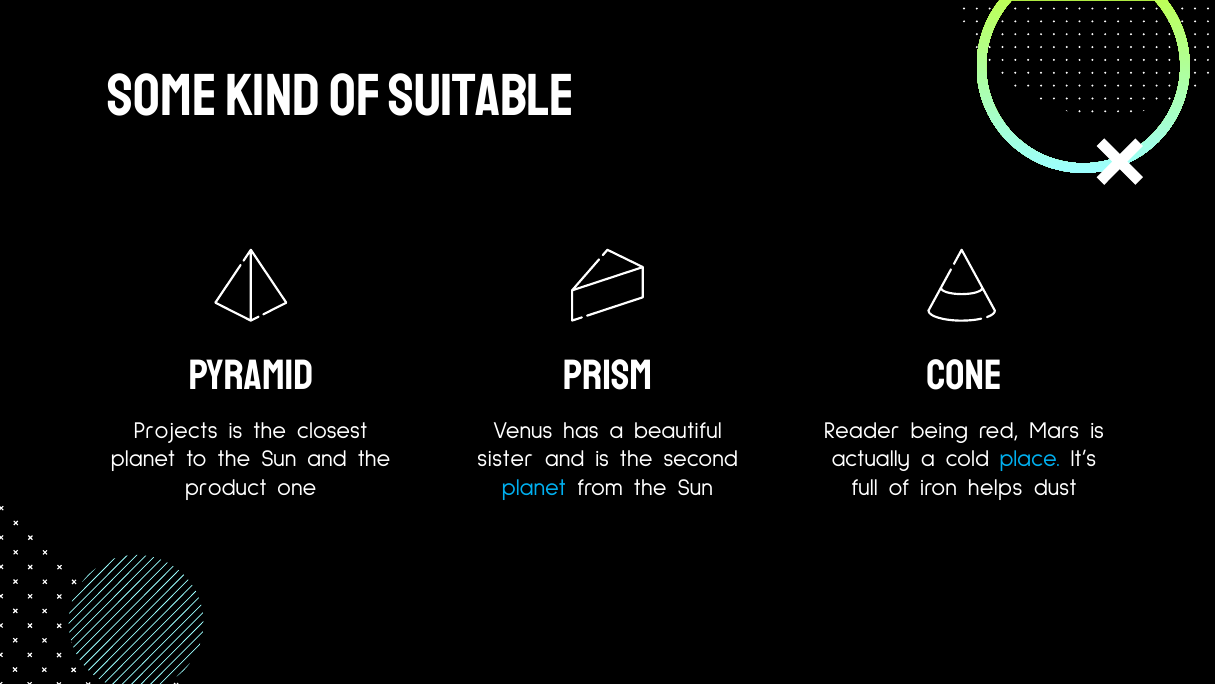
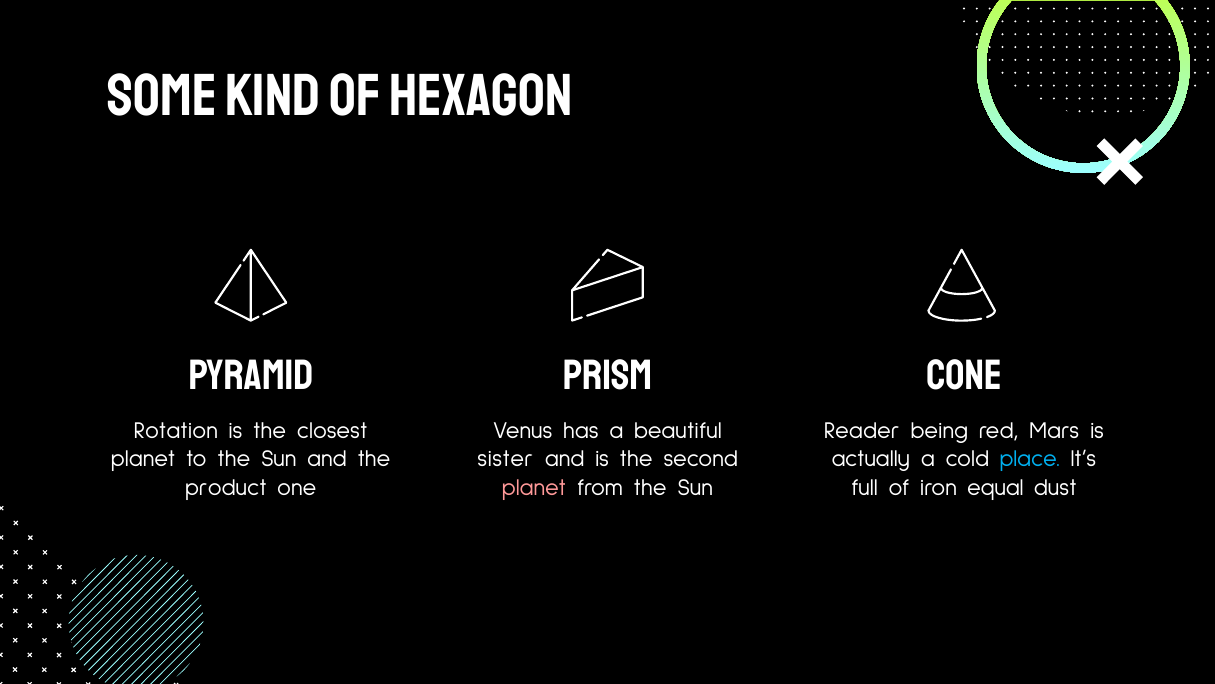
SUITABLE: SUITABLE -> HEXAGON (481, 96)
Projects: Projects -> Rotation (176, 430)
planet colour: light blue -> pink (534, 487)
helps: helps -> equal (995, 487)
